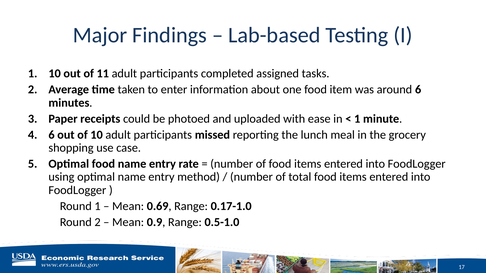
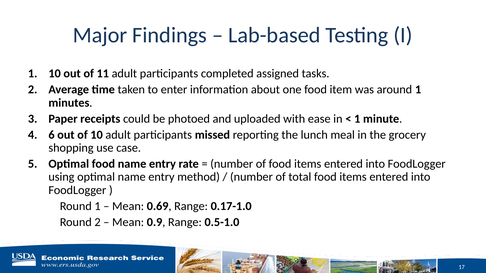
around 6: 6 -> 1 (418, 90)
